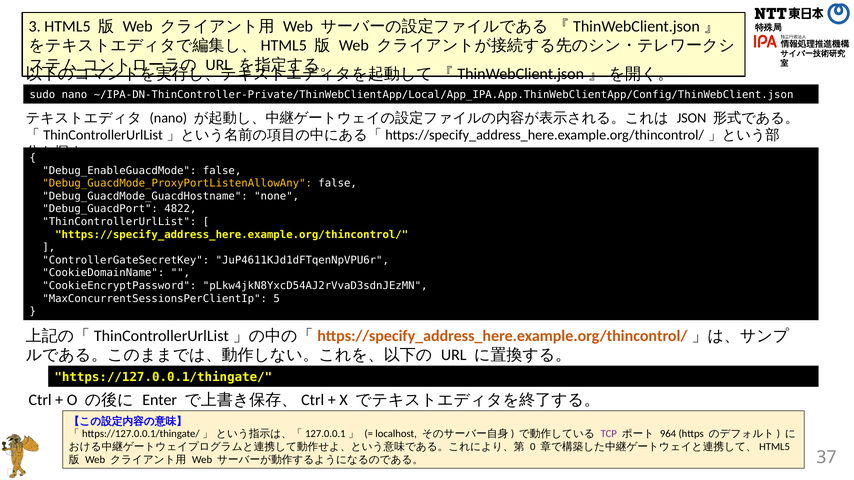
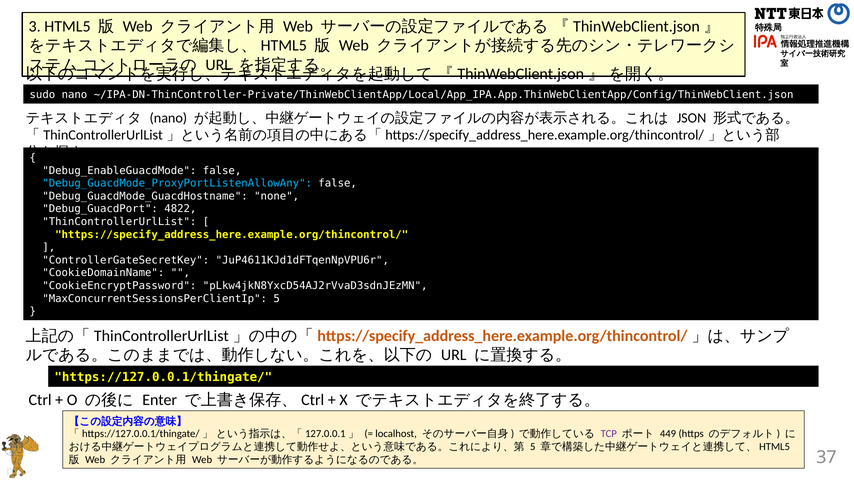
Debug_GuacdMode_ProxyPortListenAllowAny colour: yellow -> light blue (177, 184)
964: 964 -> 449 (668, 434)
0: 0 -> 5 (533, 447)
